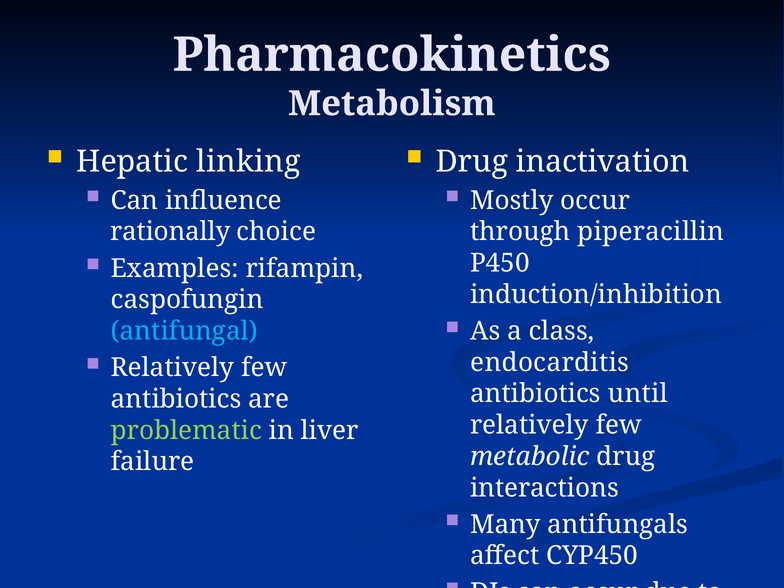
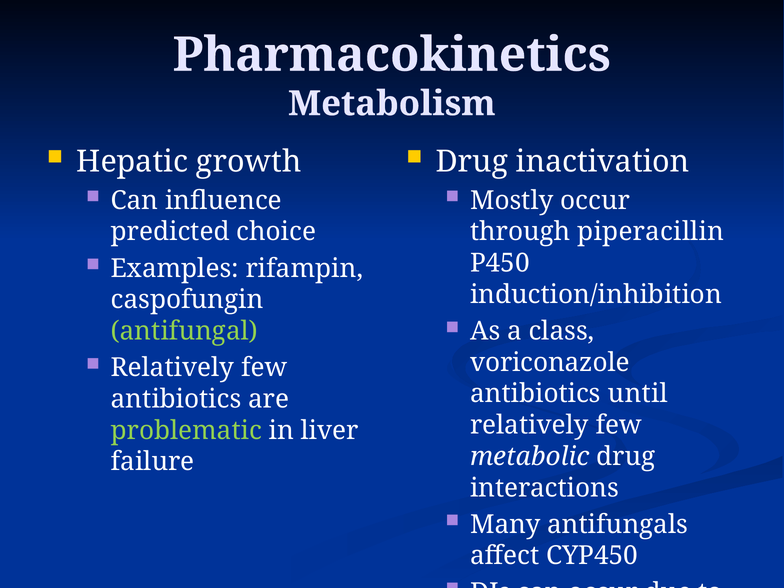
linking: linking -> growth (249, 162)
rationally: rationally -> predicted (170, 232)
antifungal colour: light blue -> light green (184, 331)
endocarditis: endocarditis -> voriconazole (550, 362)
